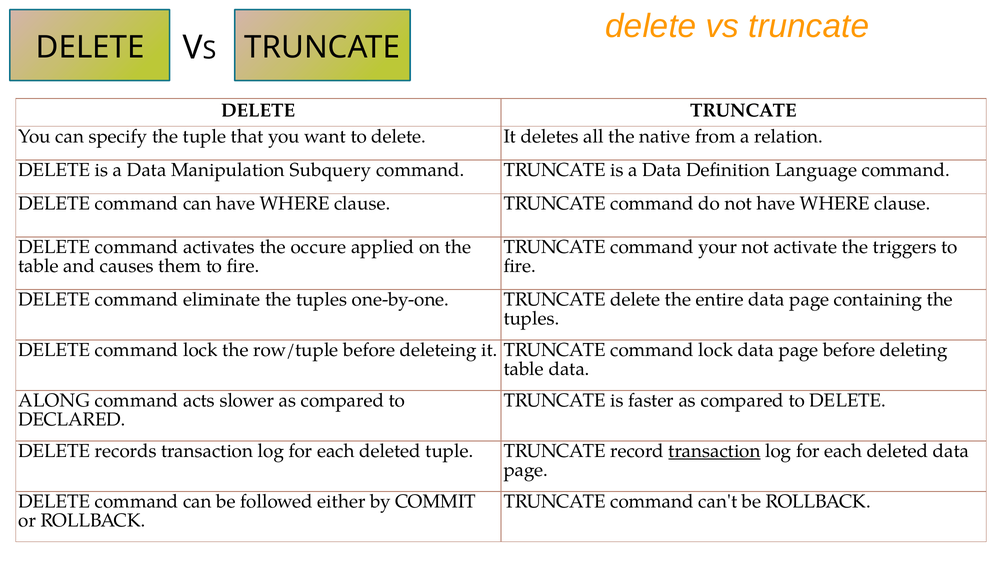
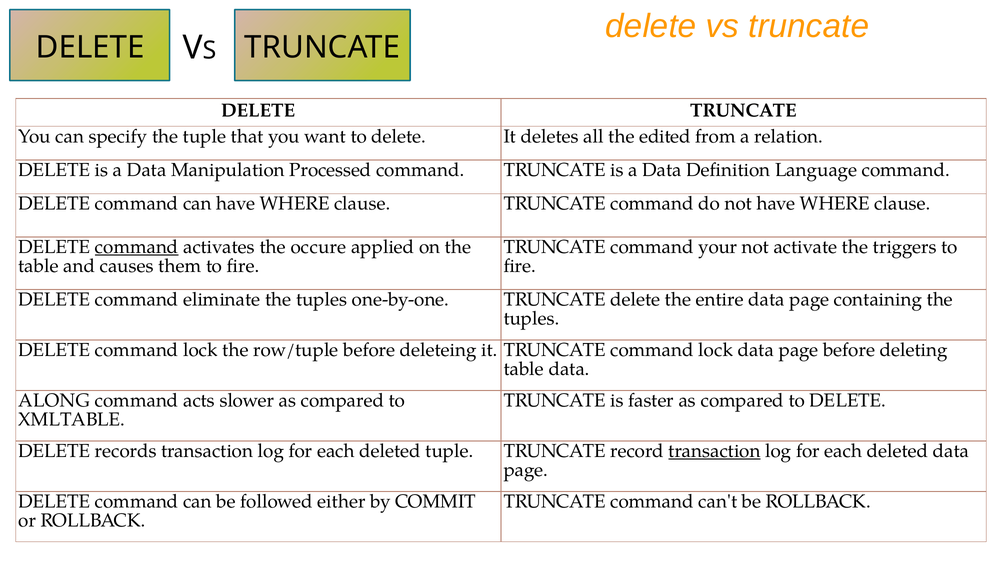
native: native -> edited (665, 136)
Subquery: Subquery -> Processed (330, 170)
command underline: none -> present (137, 247)
DECLARED: DECLARED -> XMLTABLE (72, 419)
